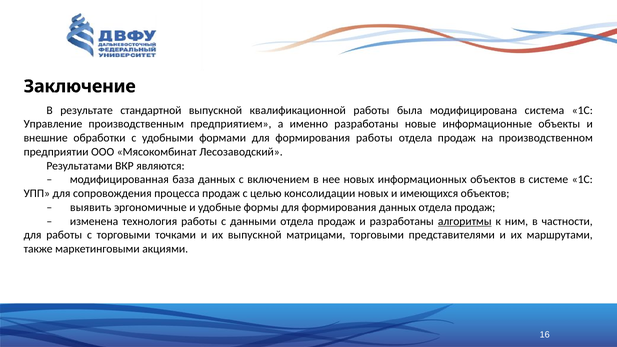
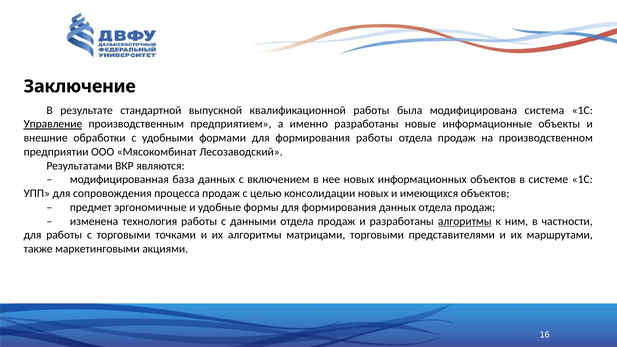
Управление underline: none -> present (53, 124)
выявить: выявить -> предмет (91, 207)
их выпускной: выпускной -> алгоритмы (255, 235)
